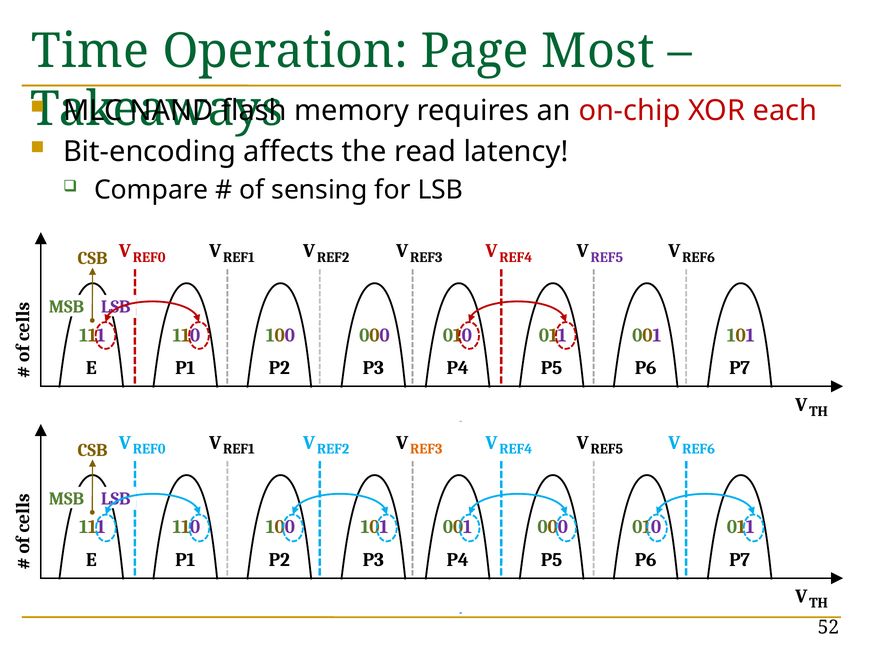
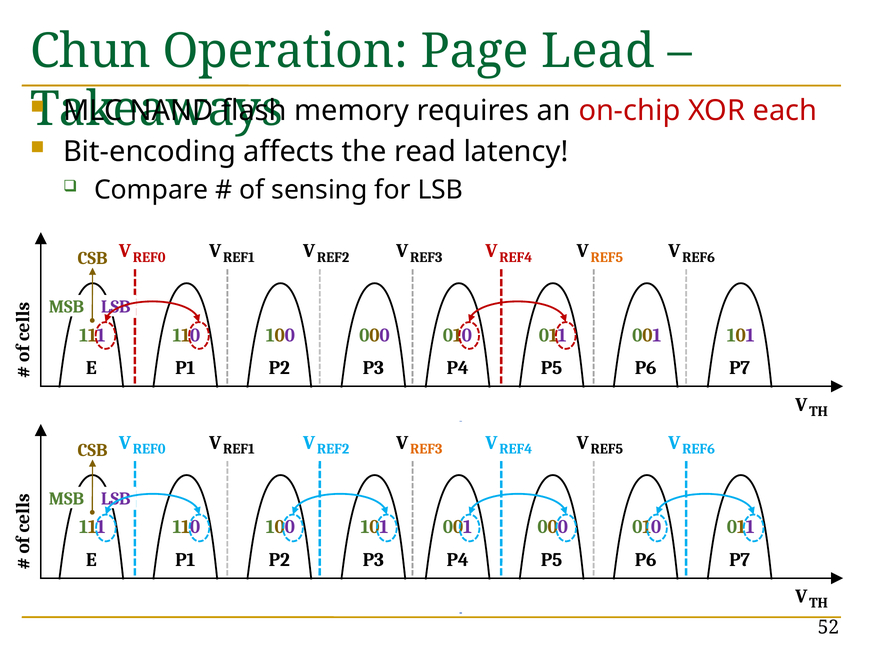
Time: Time -> Chun (91, 51)
Most: Most -> Lead (598, 51)
REF5 colour: purple -> orange (607, 257)
